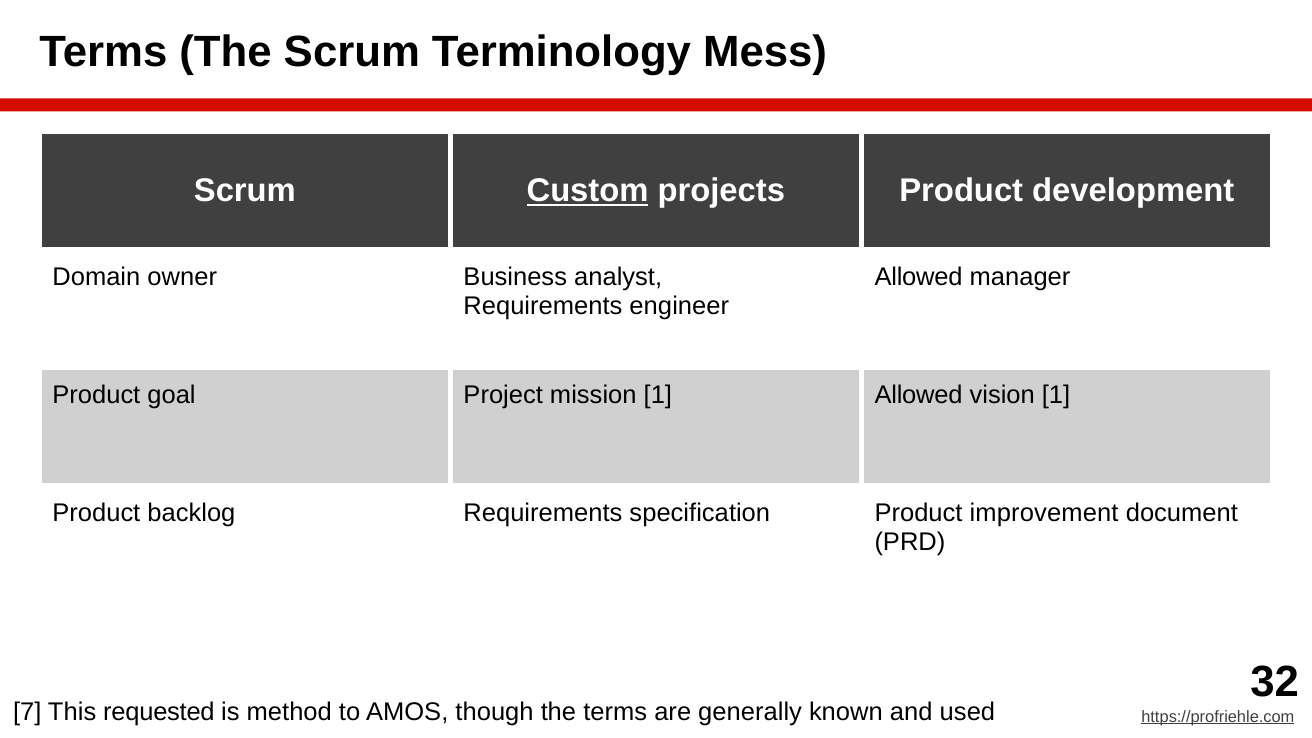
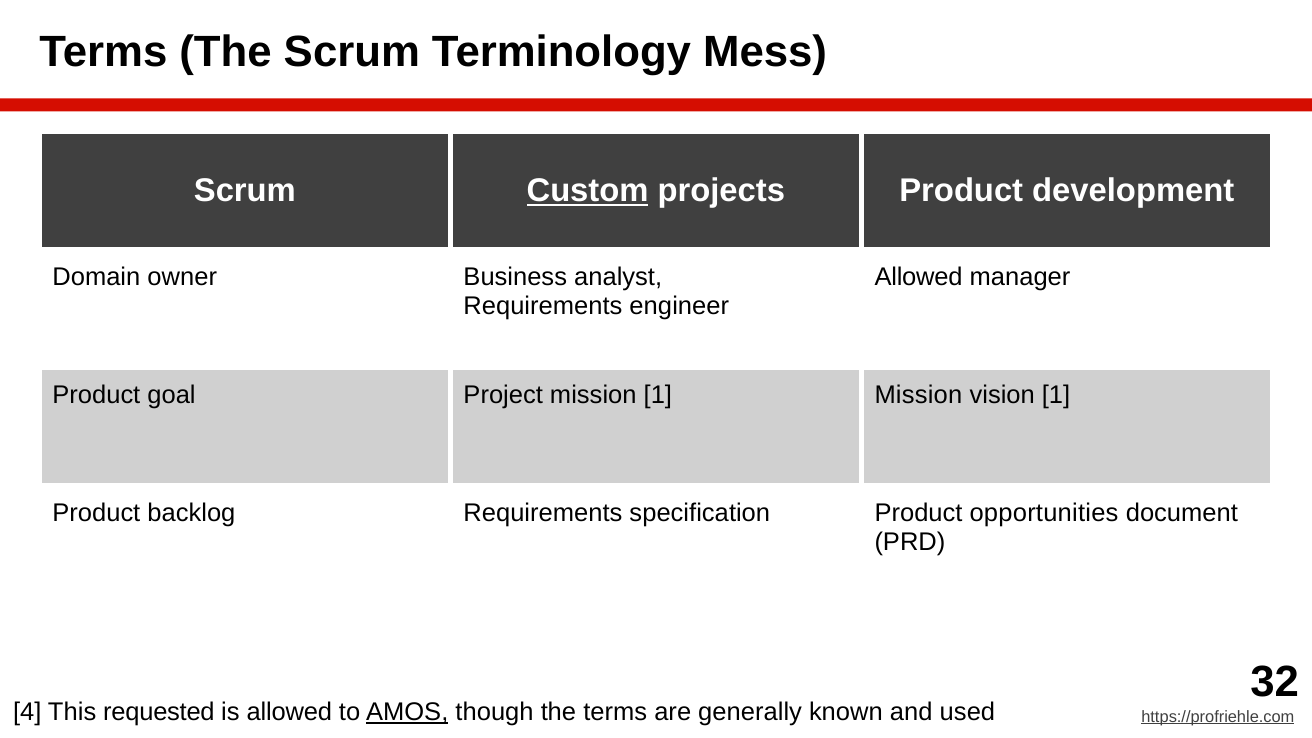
1 Allowed: Allowed -> Mission (918, 395)
improvement: improvement -> opportunities (1044, 513)
7: 7 -> 4 (27, 712)
is method: method -> allowed (289, 712)
AMOS underline: none -> present (407, 712)
